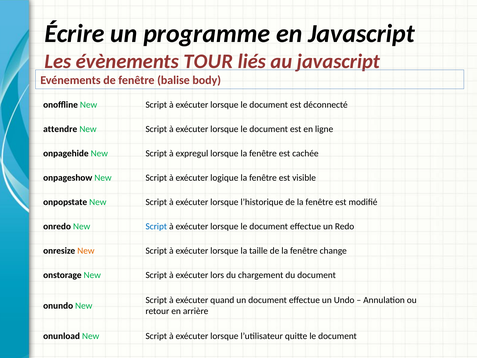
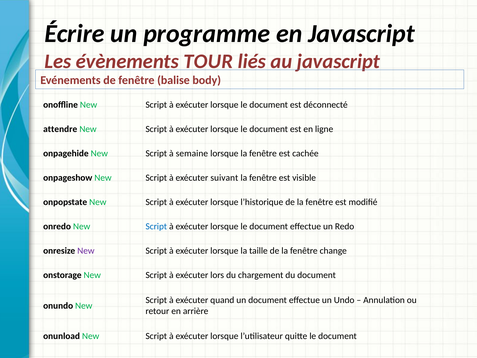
expregul: expregul -> semaine (192, 153)
logique: logique -> suivant (224, 178)
New colour: orange -> purple (86, 251)
